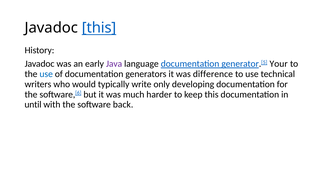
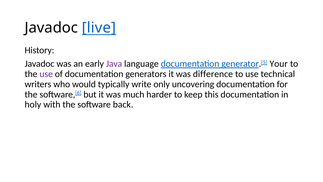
Javadoc this: this -> live (99, 28)
use colour: blue -> purple (46, 74)
developing: developing -> uncovering (193, 84)
until: until -> holy (33, 104)
